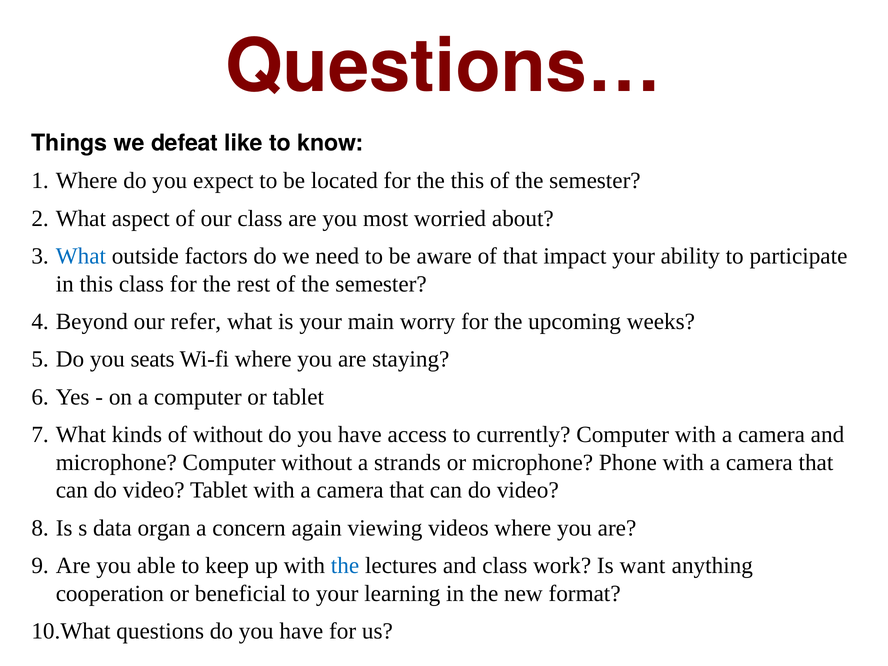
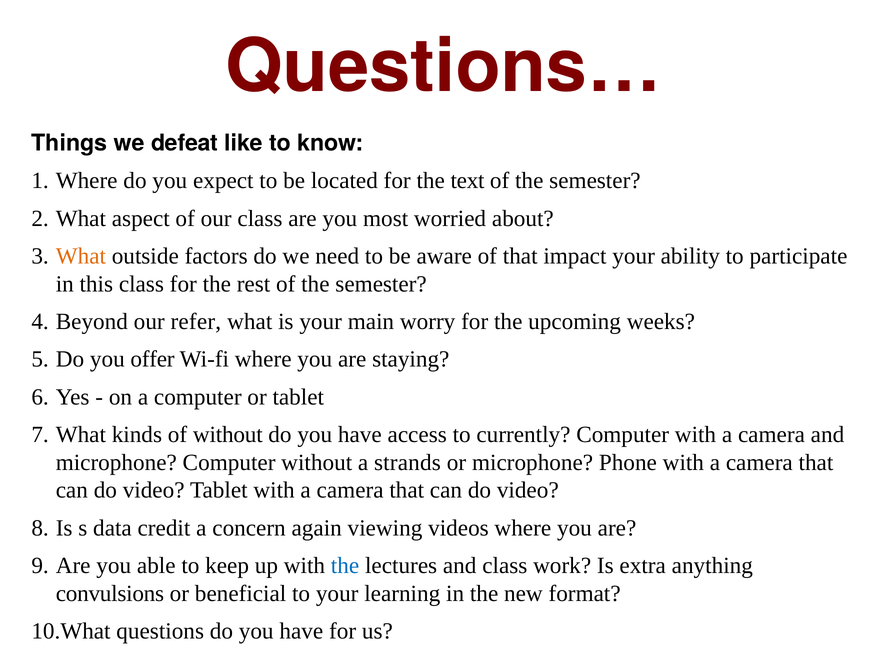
the this: this -> text (468, 181)
What colour: blue -> orange (81, 256)
seats: seats -> offer (153, 359)
organ: organ -> credit (164, 528)
want: want -> extra (643, 566)
cooperation: cooperation -> convulsions (110, 594)
